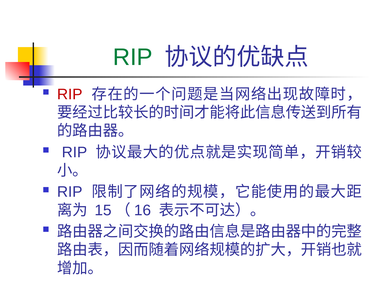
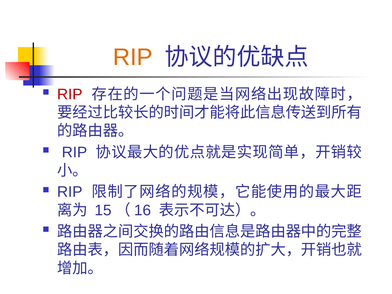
RIP colour: green -> orange (133, 57)
